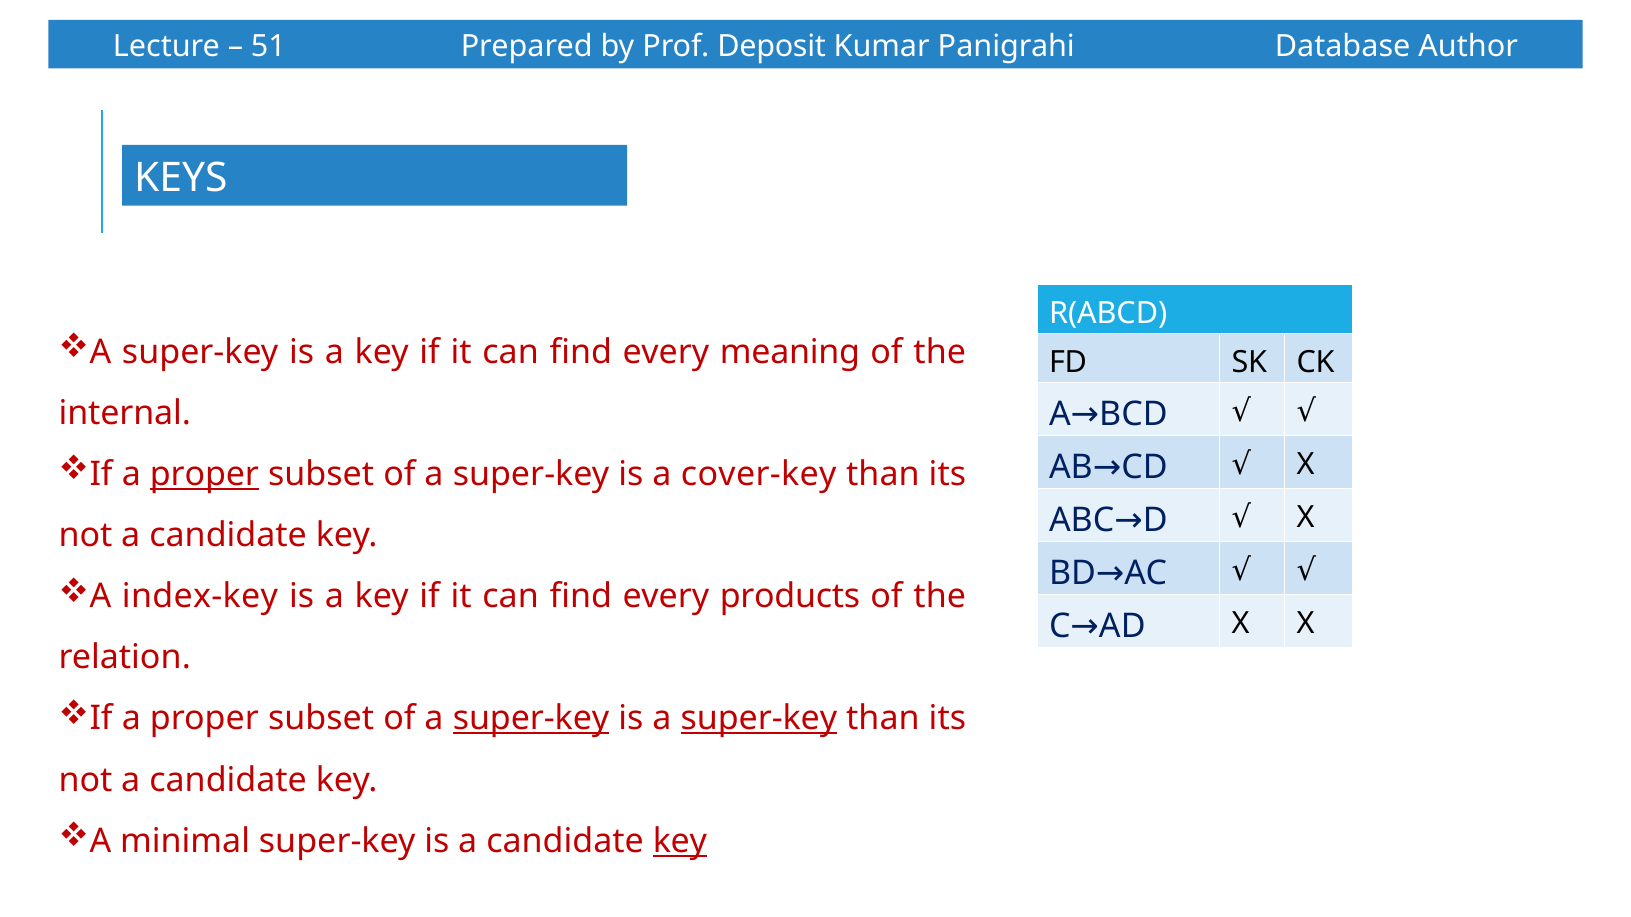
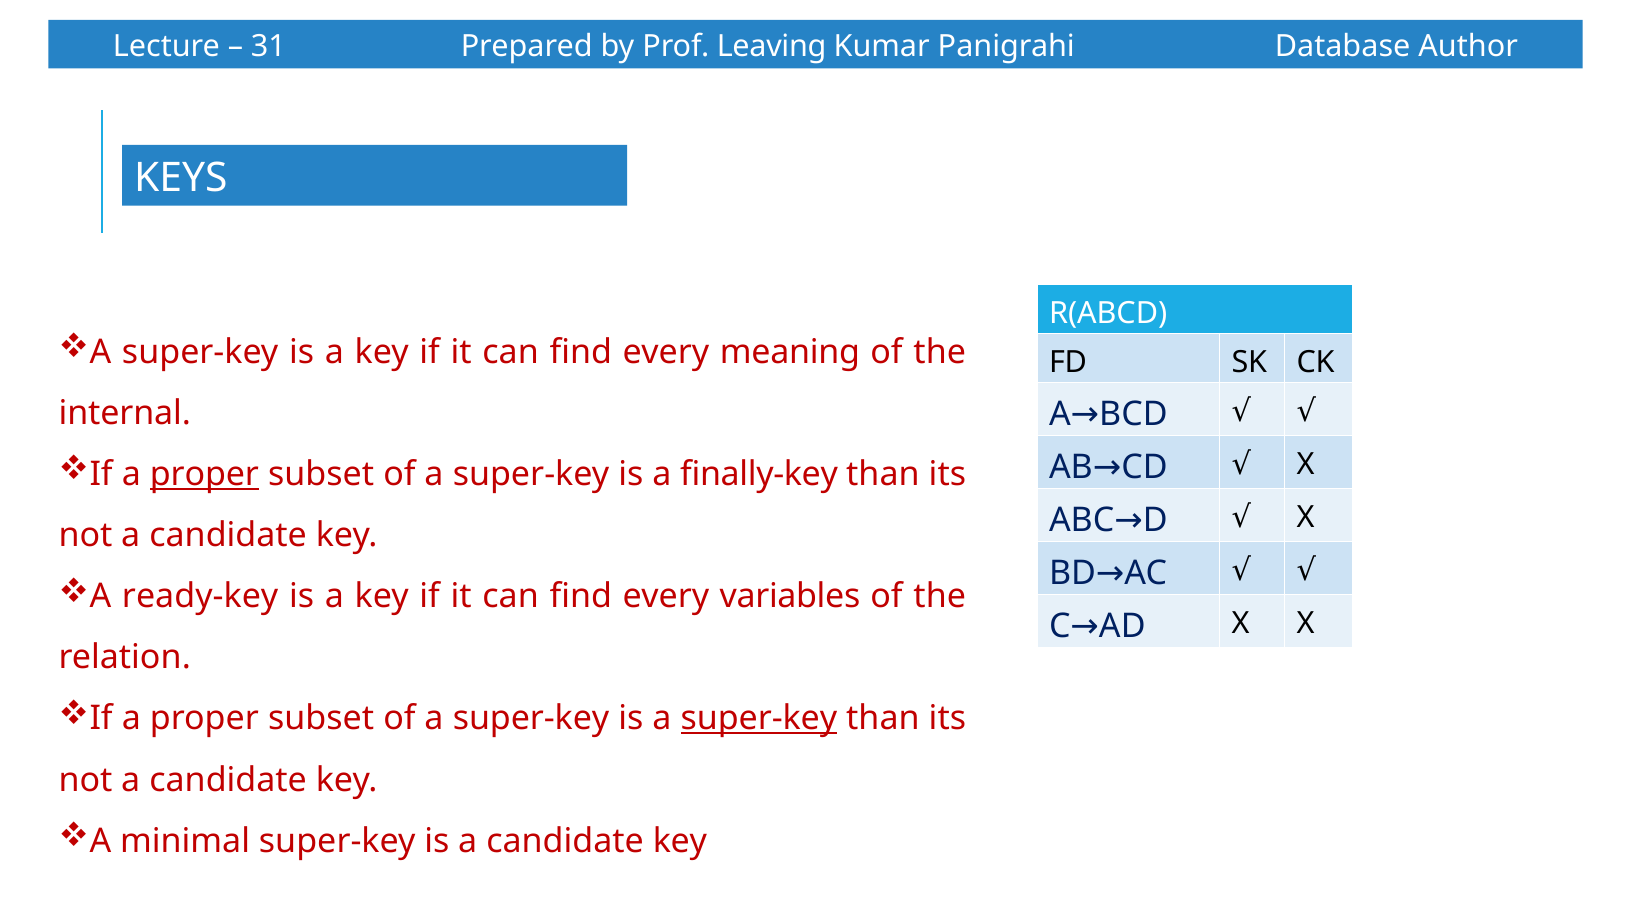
51: 51 -> 31 (268, 46)
Deposit: Deposit -> Leaving (772, 46)
cover-key: cover-key -> finally-key (759, 474)
index-key: index-key -> ready-key (200, 597)
products: products -> variables (790, 597)
super-key underline: present -> none (531, 719)
key underline: present -> none (680, 841)
